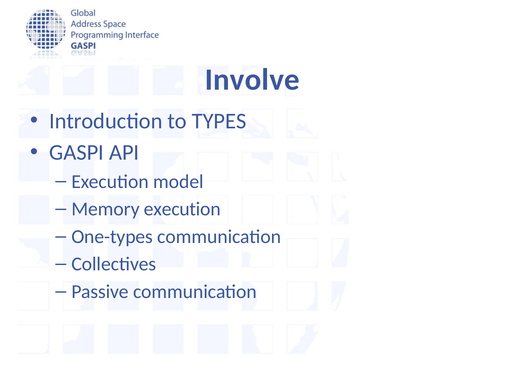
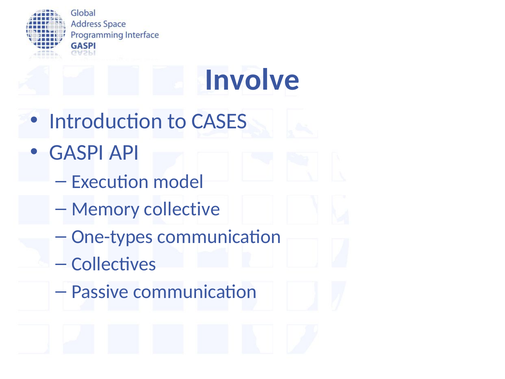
TYPES: TYPES -> CASES (219, 121)
Memory execution: execution -> collective (182, 209)
